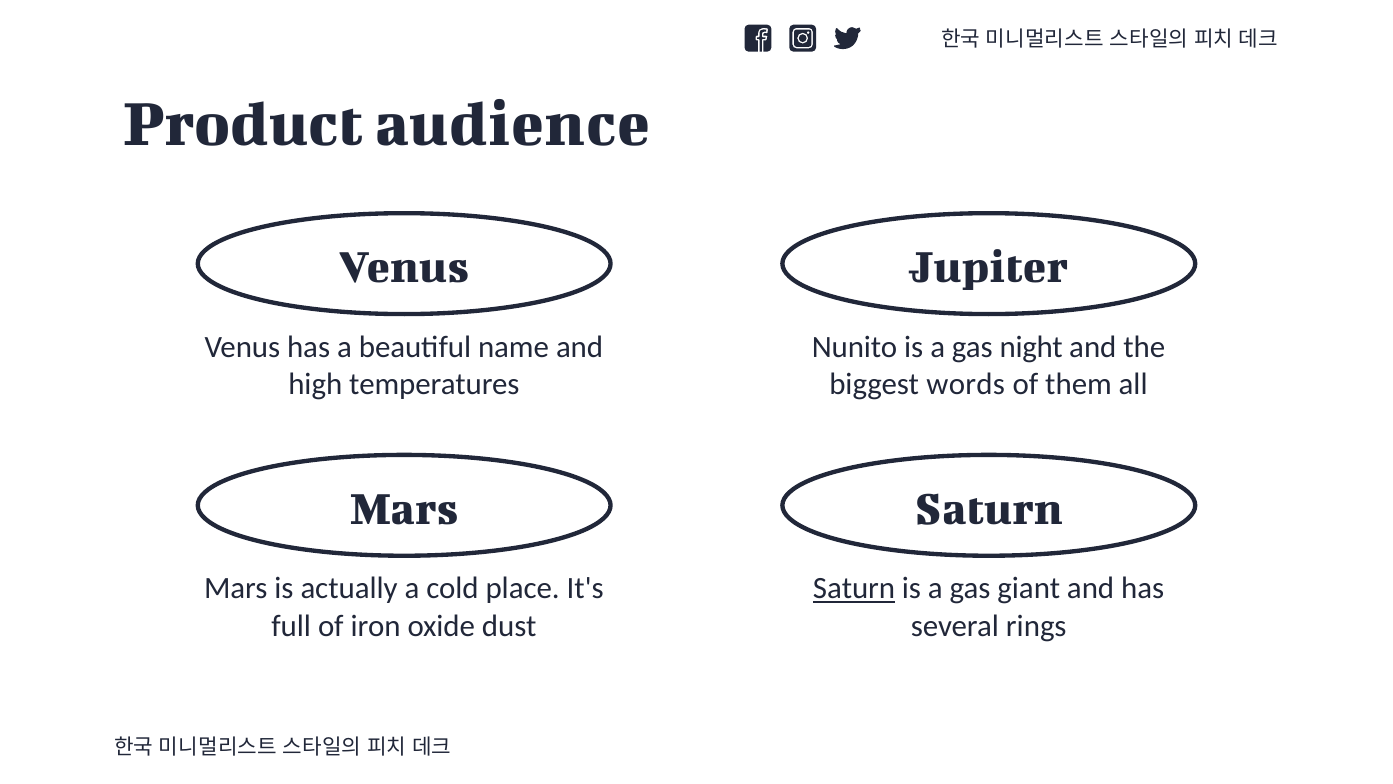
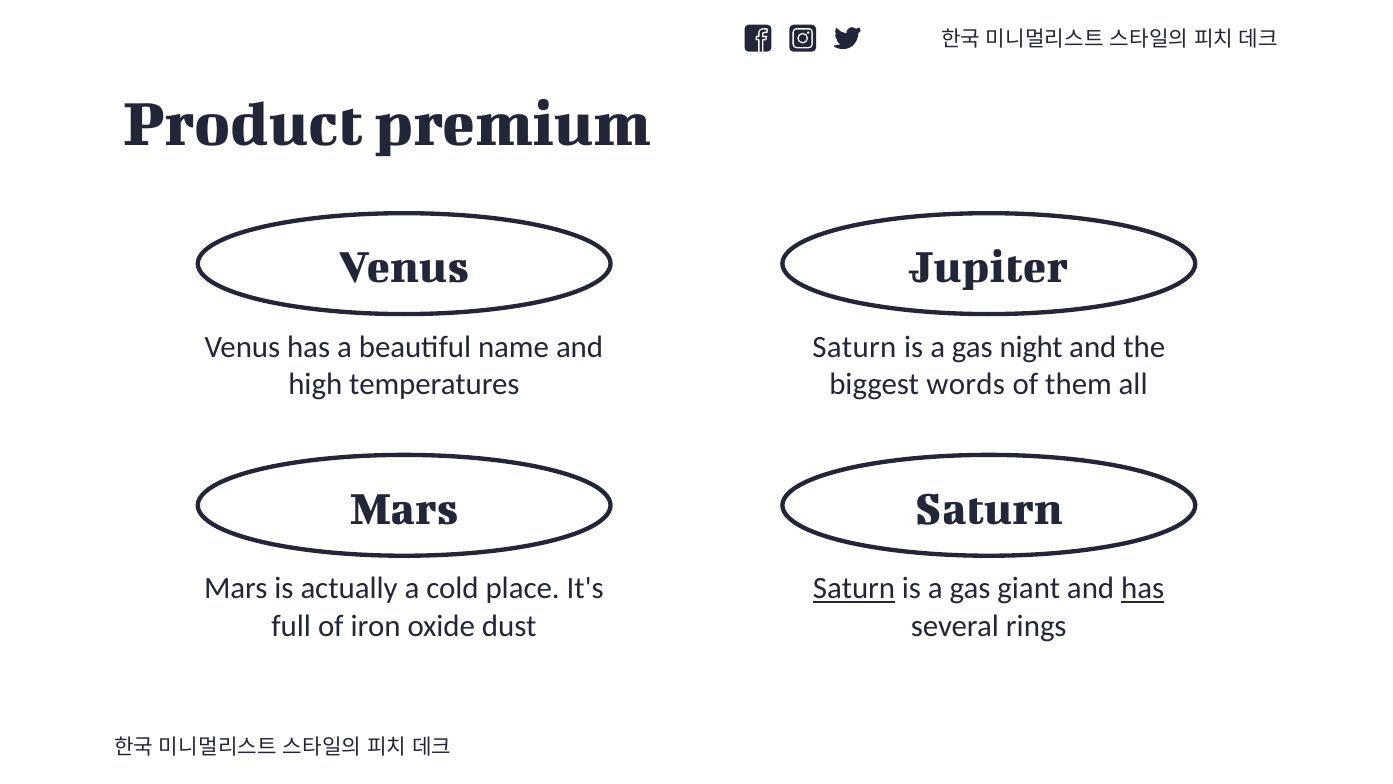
audience: audience -> premium (513, 123)
Nunito: Nunito -> Saturn (854, 347)
has underline: none -> present (1143, 588)
